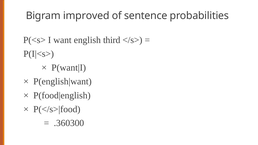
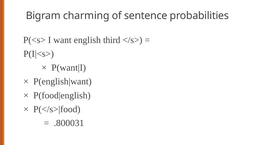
improved: improved -> charming (86, 16)
.360300: .360300 -> .800031 (69, 123)
